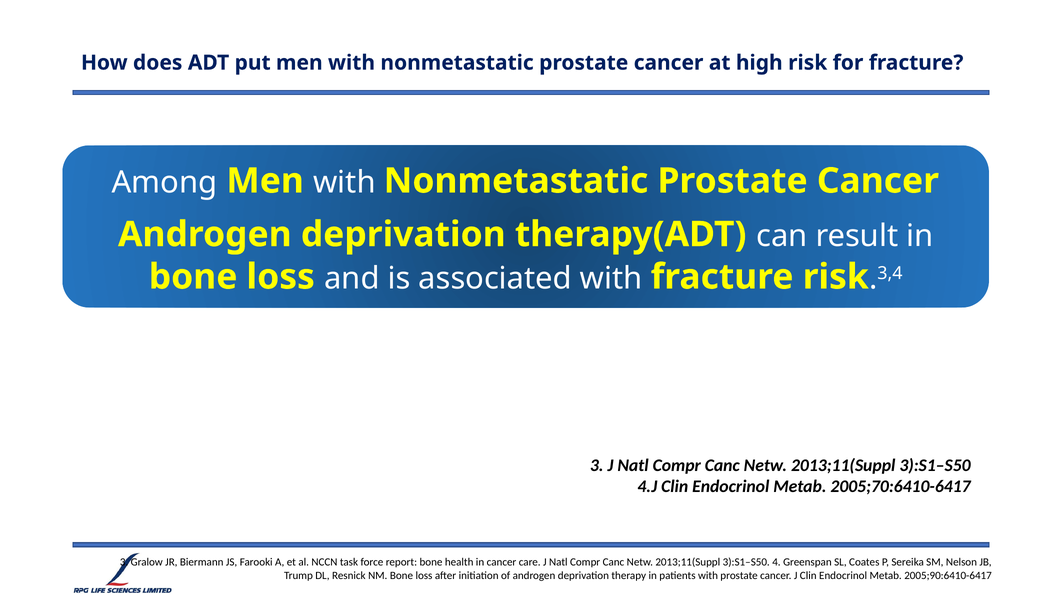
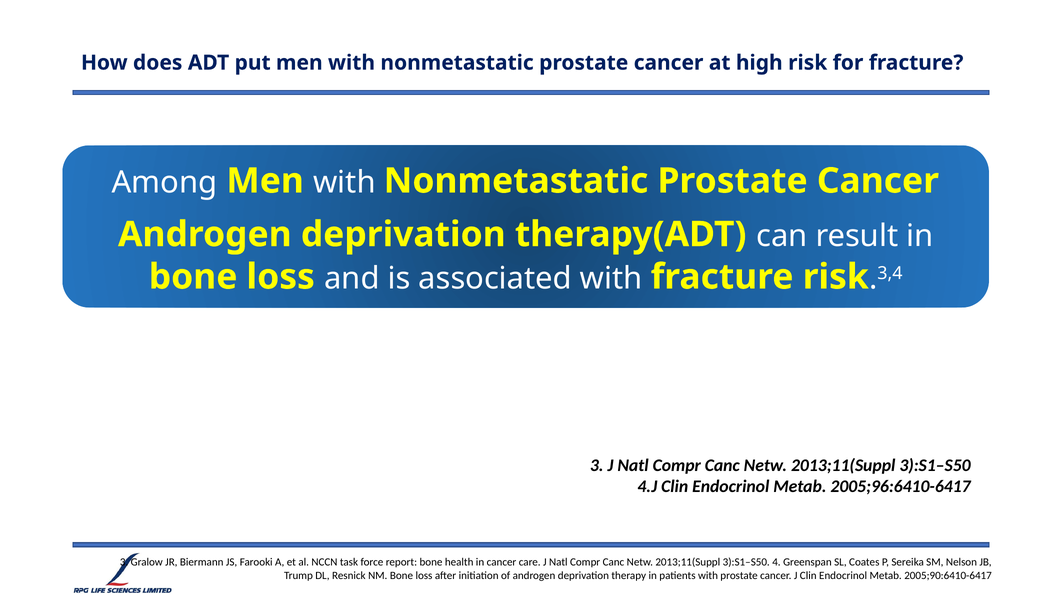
2005;70:6410-6417: 2005;70:6410-6417 -> 2005;96:6410-6417 (901, 487)
